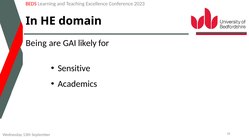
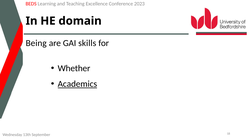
likely: likely -> skills (87, 43)
Sensitive: Sensitive -> Whether (74, 68)
Academics underline: none -> present (77, 84)
